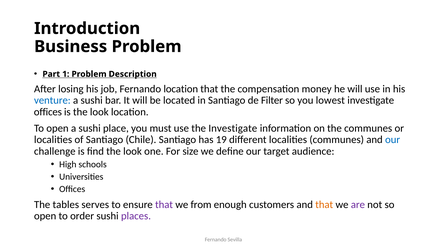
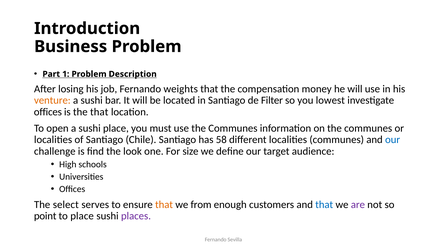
Fernando location: location -> weights (181, 89)
venture colour: blue -> orange (52, 101)
is the look: look -> that (99, 112)
use the Investigate: Investigate -> Communes (233, 128)
19: 19 -> 58 (221, 140)
tables: tables -> select (66, 205)
that colour: purple -> orange (164, 205)
that colour: orange -> blue (324, 205)
open: open -> point (45, 216)
to order: order -> place (82, 216)
